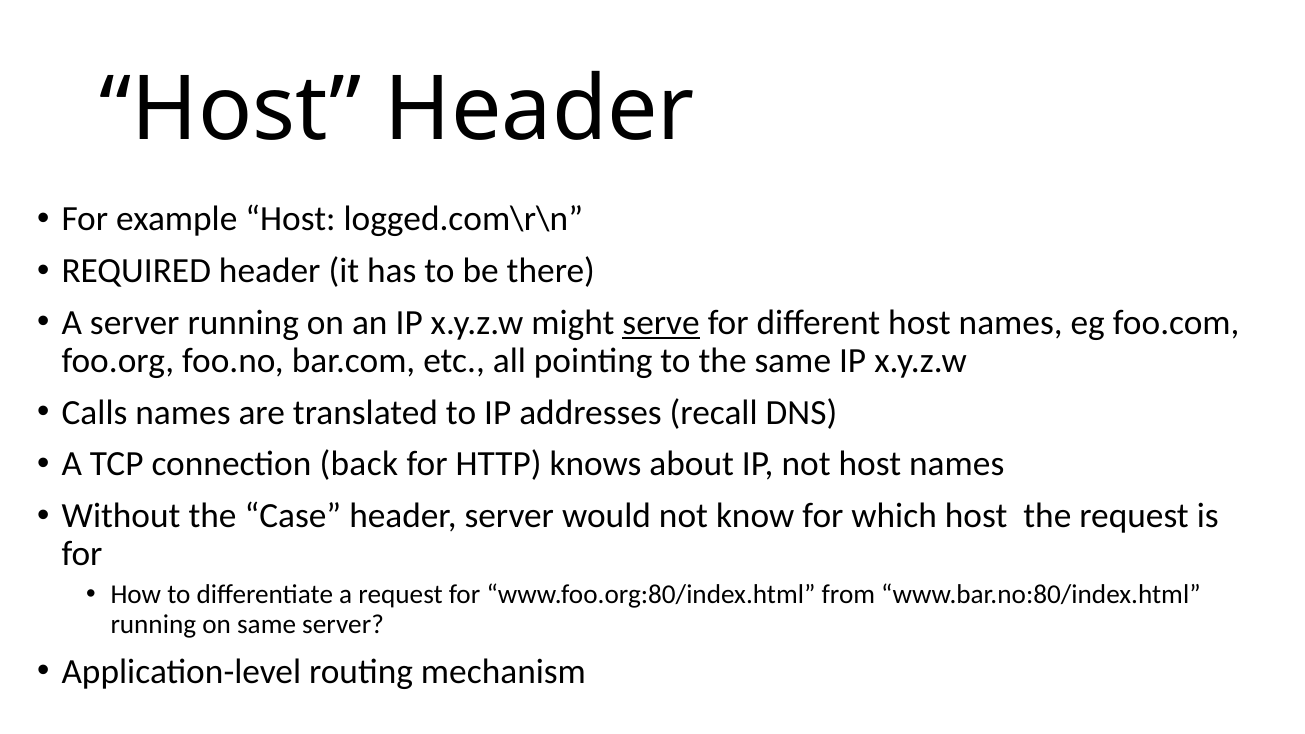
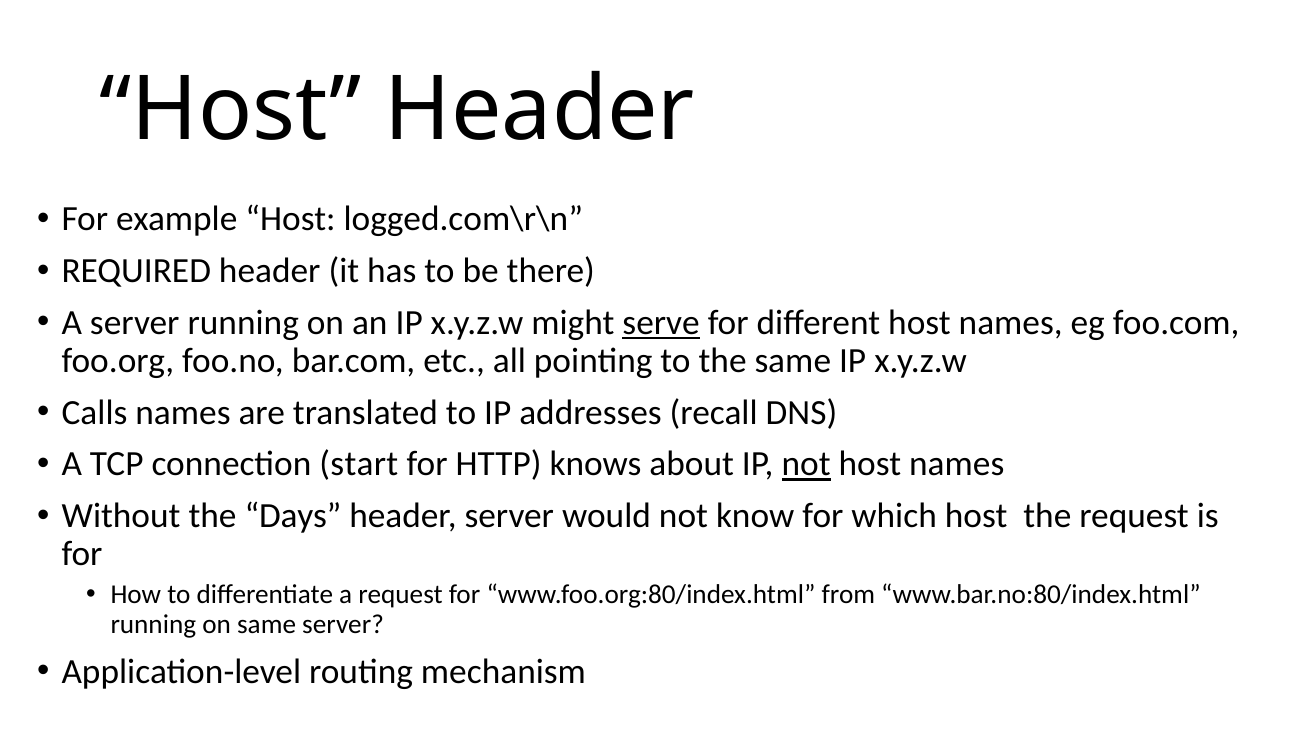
back: back -> start (359, 464)
not underline: none -> present (806, 464)
Case: Case -> Days (293, 516)
